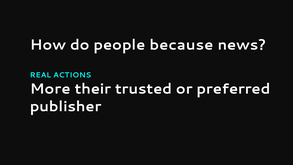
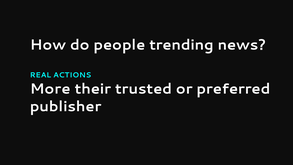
because: because -> trending (181, 45)
